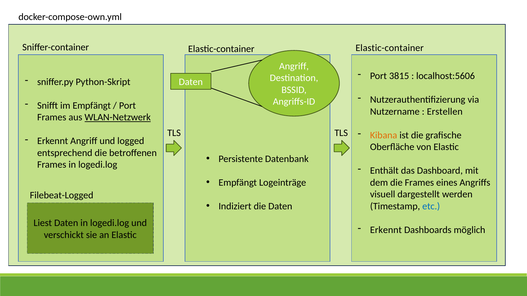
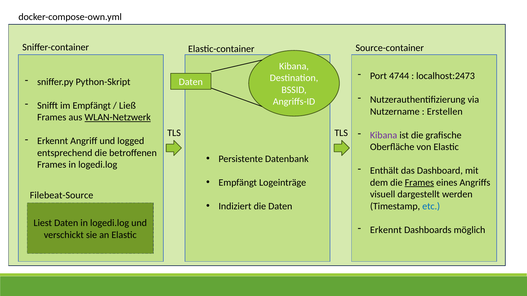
Elastic-container Elastic-container: Elastic-container -> Source-container (390, 48)
Angriff: Angriff -> Kibana (294, 66)
3815: 3815 -> 4744 (399, 76)
localhost:5606: localhost:5606 -> localhost:2473 (446, 76)
Port: Port -> Ließ (127, 106)
Kibana colour: orange -> purple (384, 135)
Frames underline: none -> present (419, 183)
Filebeat-Logged: Filebeat-Logged -> Filebeat-Source (62, 196)
